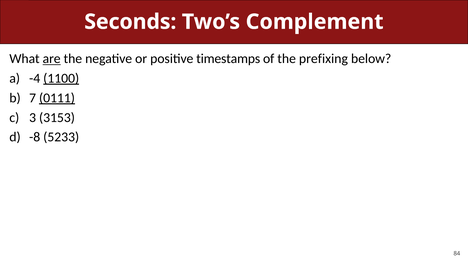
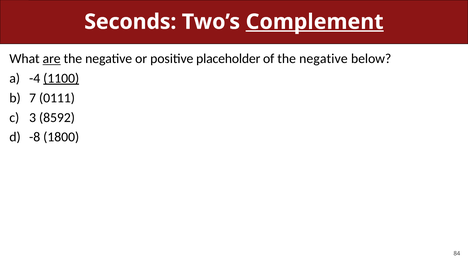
Complement underline: none -> present (315, 22)
timestamps: timestamps -> placeholder (228, 59)
of the prefixing: prefixing -> negative (323, 59)
0111 underline: present -> none (57, 98)
3153: 3153 -> 8592 (57, 118)
5233: 5233 -> 1800 (61, 137)
